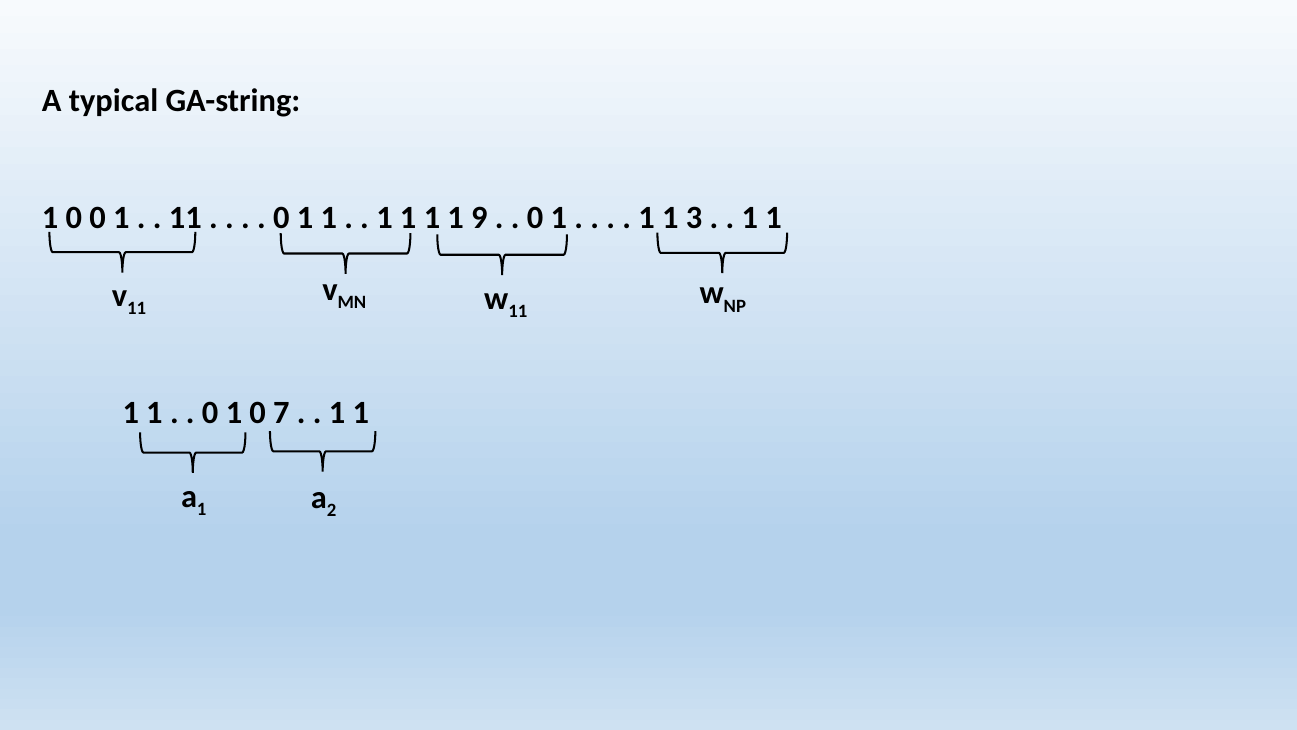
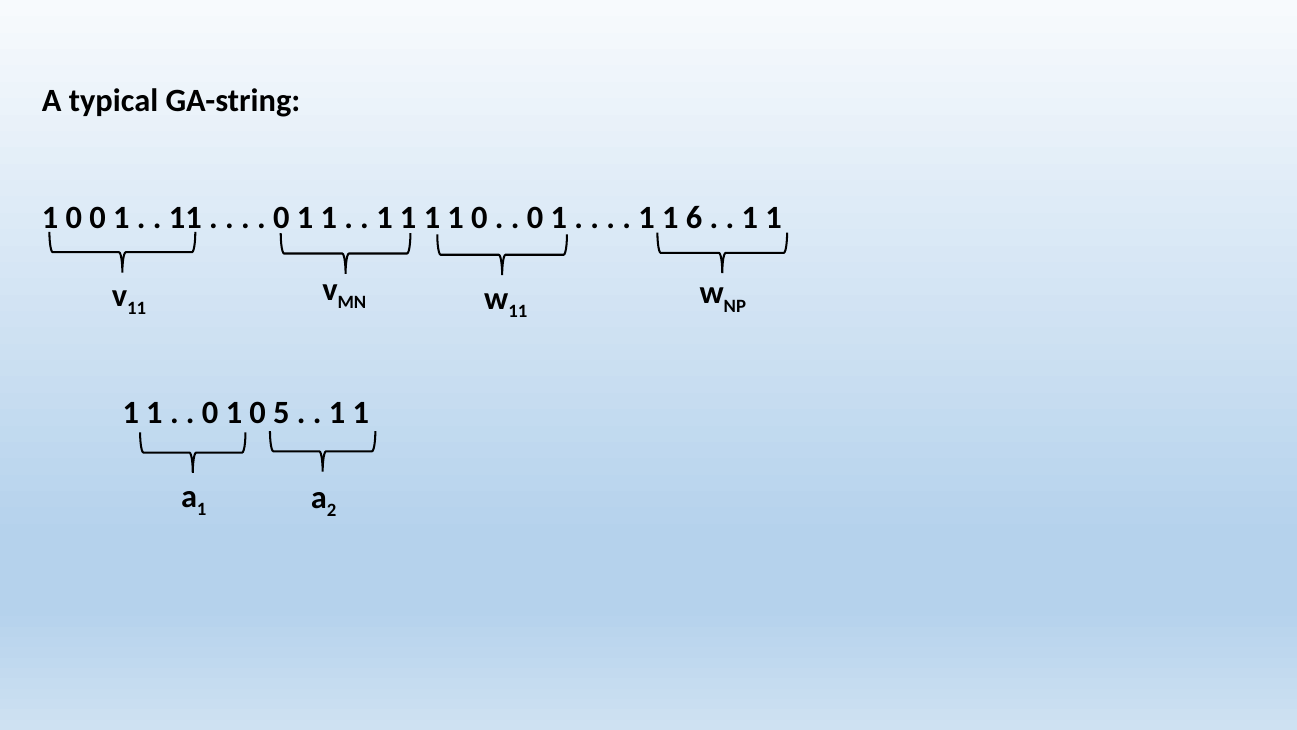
1 1 9: 9 -> 0 (479, 218)
3: 3 -> 6 (694, 218)
7: 7 -> 5 (281, 412)
